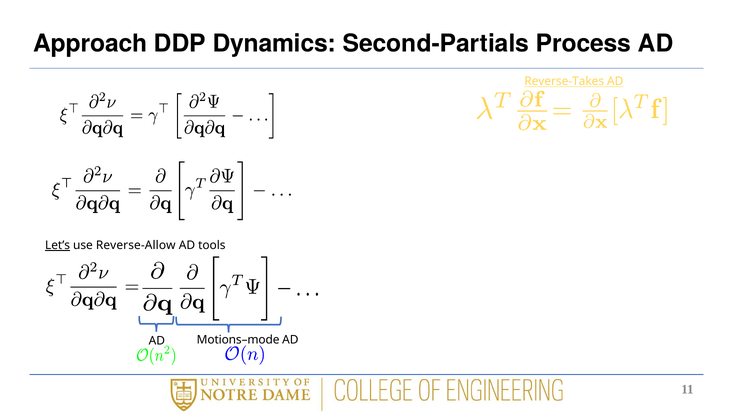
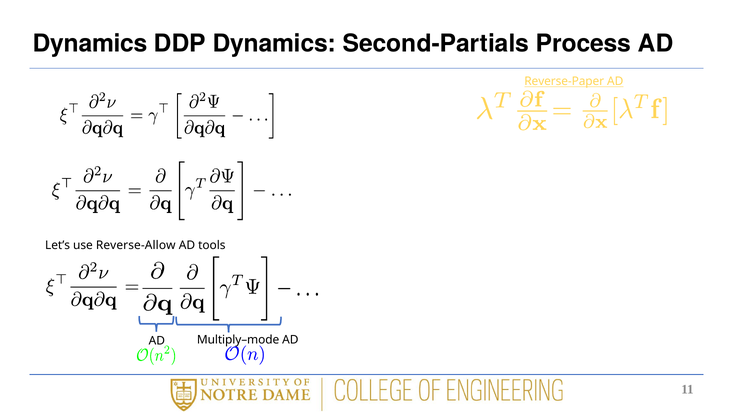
Approach: Approach -> Dynamics (90, 44)
Reverse-Takes: Reverse-Takes -> Reverse-Paper (564, 82)
Let’s underline: present -> none (58, 246)
Motions–mode: Motions–mode -> Multiply–mode (238, 340)
